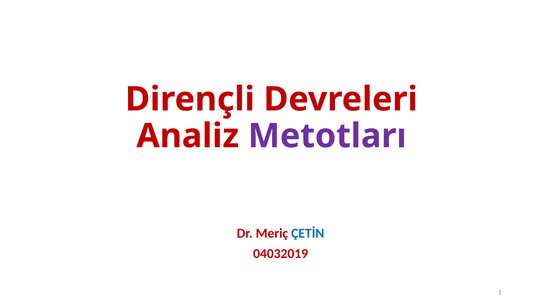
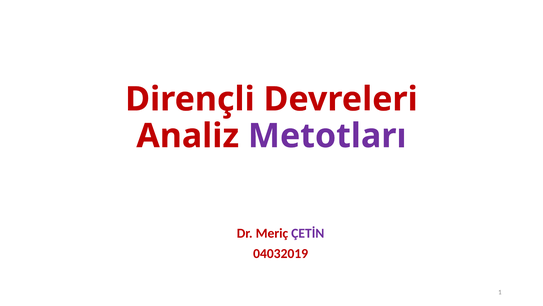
ÇETİN colour: blue -> purple (308, 233)
